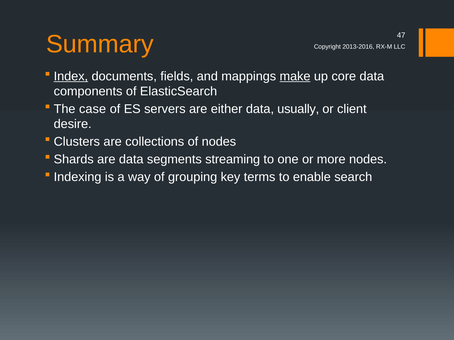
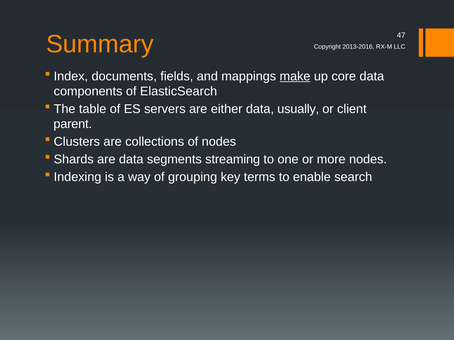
Index underline: present -> none (71, 76)
case: case -> table (93, 109)
desire: desire -> parent (73, 124)
